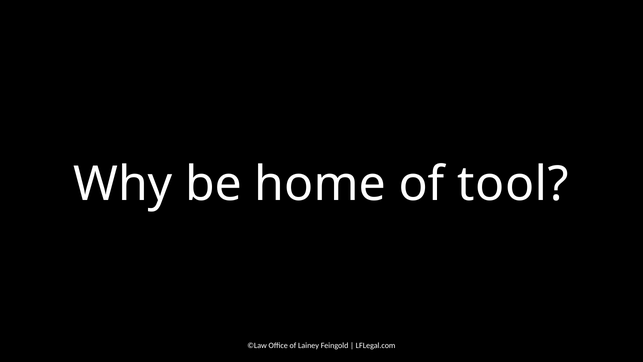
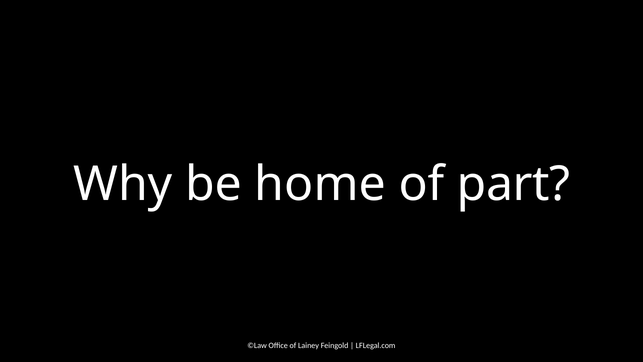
tool: tool -> part (513, 184)
